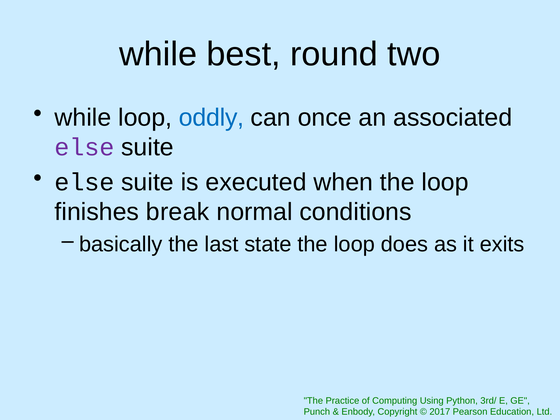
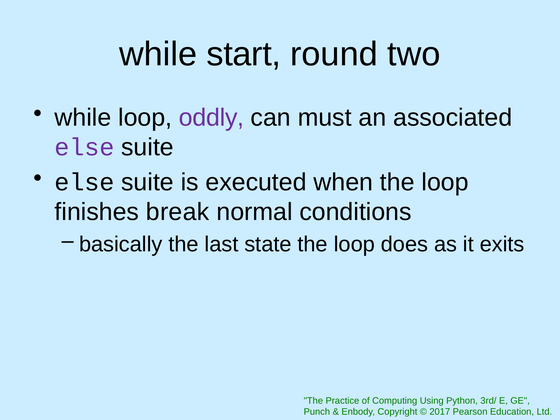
best: best -> start (244, 54)
oddly colour: blue -> purple (212, 117)
once: once -> must (325, 117)
